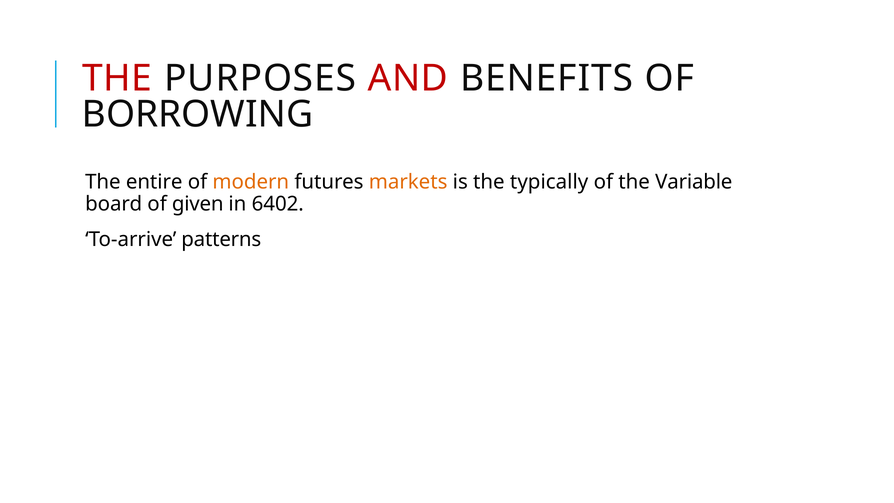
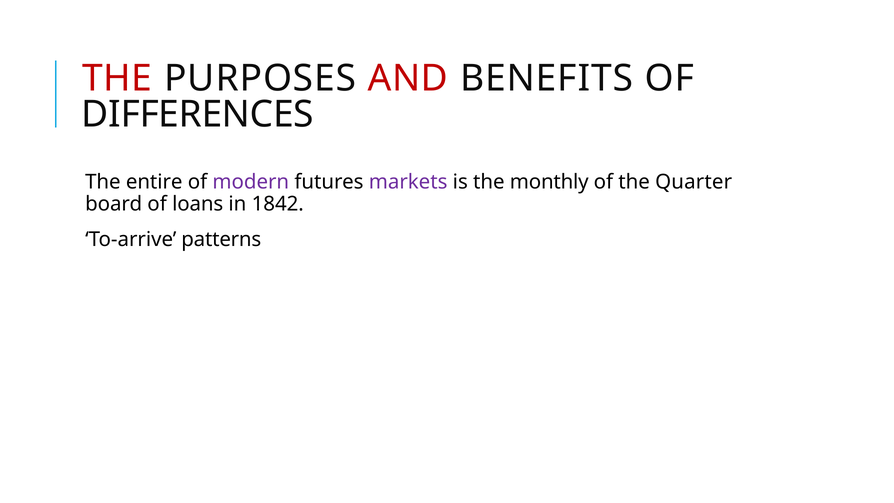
BORROWING: BORROWING -> DIFFERENCES (198, 114)
modern colour: orange -> purple (251, 182)
markets colour: orange -> purple (408, 182)
typically: typically -> monthly (549, 182)
Variable: Variable -> Quarter (694, 182)
given: given -> loans (198, 204)
6402: 6402 -> 1842 (278, 204)
